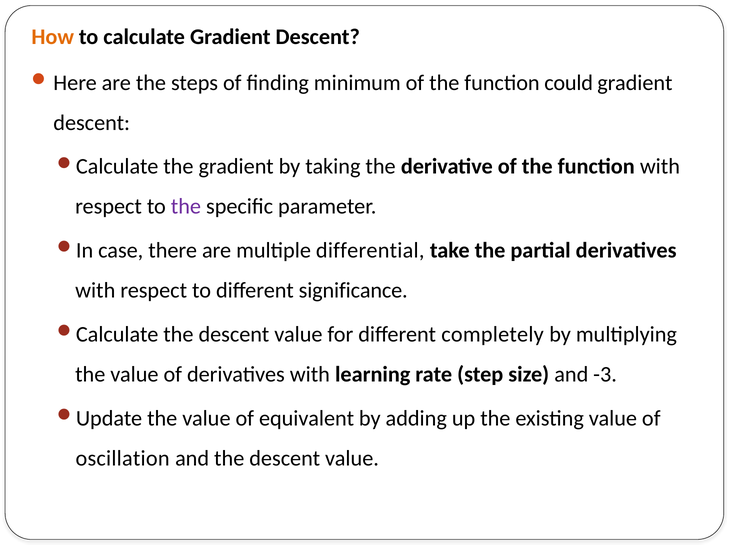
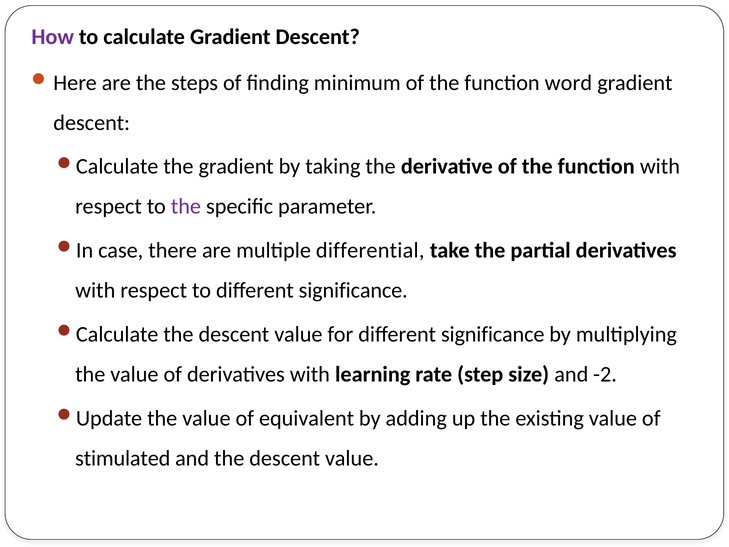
How colour: orange -> purple (53, 37)
could: could -> word (568, 83)
for different completely: completely -> significance (493, 334)
-3: -3 -> -2 (605, 374)
oscillation: oscillation -> stimulated (123, 458)
